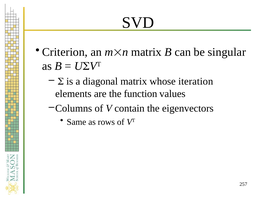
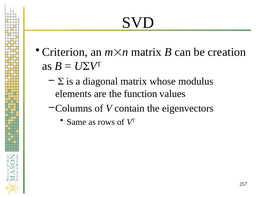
singular: singular -> creation (227, 52)
iteration: iteration -> modulus (196, 82)
